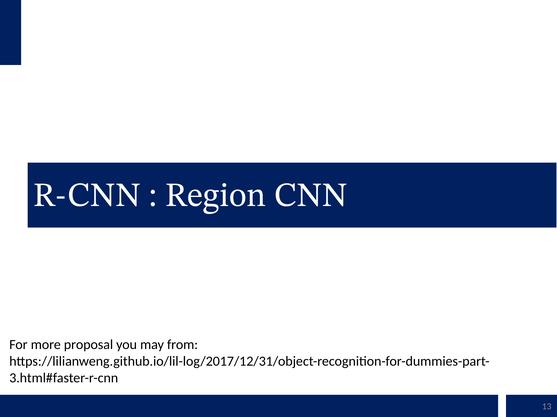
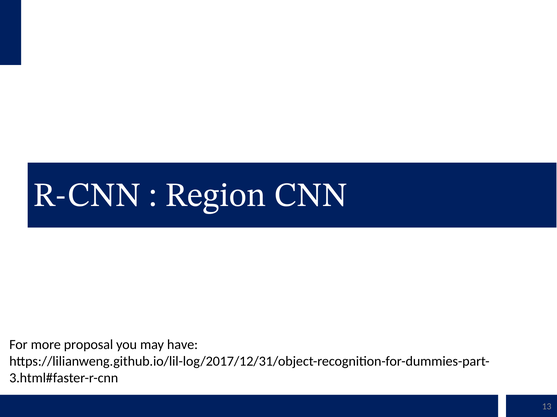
from: from -> have (182, 345)
